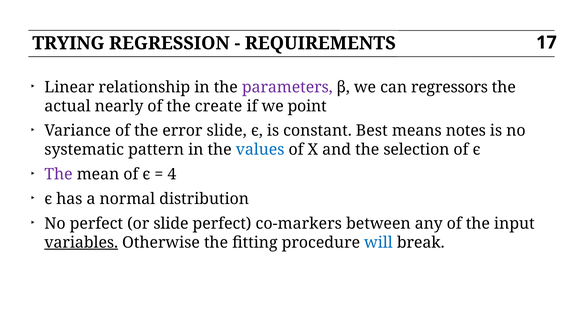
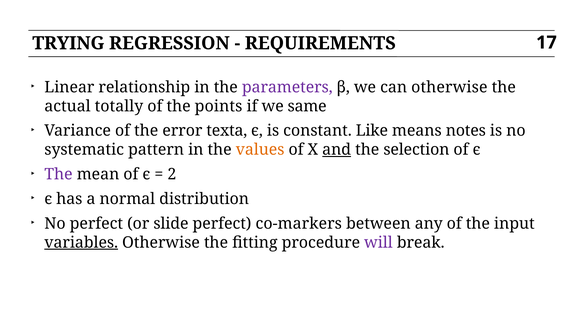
can regressors: regressors -> otherwise (449, 87)
nearly: nearly -> totally (119, 106)
create: create -> points (219, 106)
point: point -> same (307, 106)
error slide: slide -> texta (227, 130)
Best: Best -> Like (372, 130)
values colour: blue -> orange (260, 149)
and underline: none -> present (337, 149)
4: 4 -> 2 (172, 174)
will colour: blue -> purple (378, 242)
